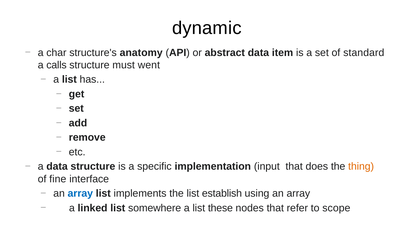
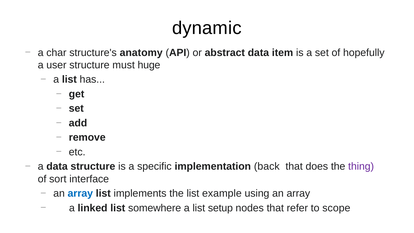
standard: standard -> hopefully (364, 53)
calls: calls -> user (56, 65)
went: went -> huge (149, 65)
input: input -> back (267, 166)
thing colour: orange -> purple (361, 166)
fine: fine -> sort (58, 179)
establish: establish -> example (222, 193)
these: these -> setup (220, 208)
